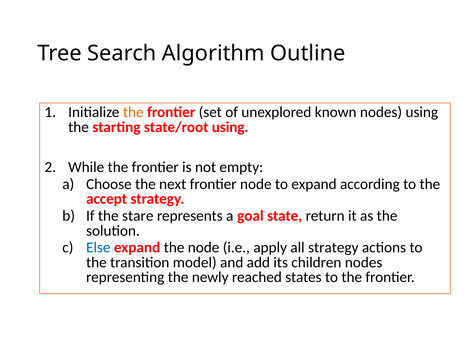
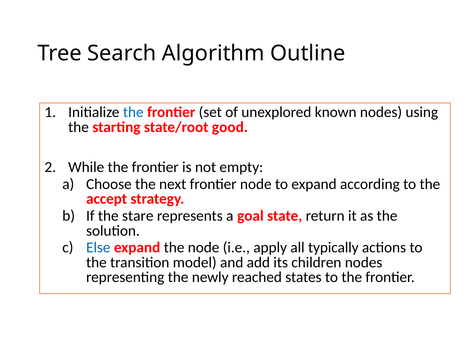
the colour: orange -> blue (133, 112)
state/root using: using -> good (230, 127)
all strategy: strategy -> typically (333, 248)
